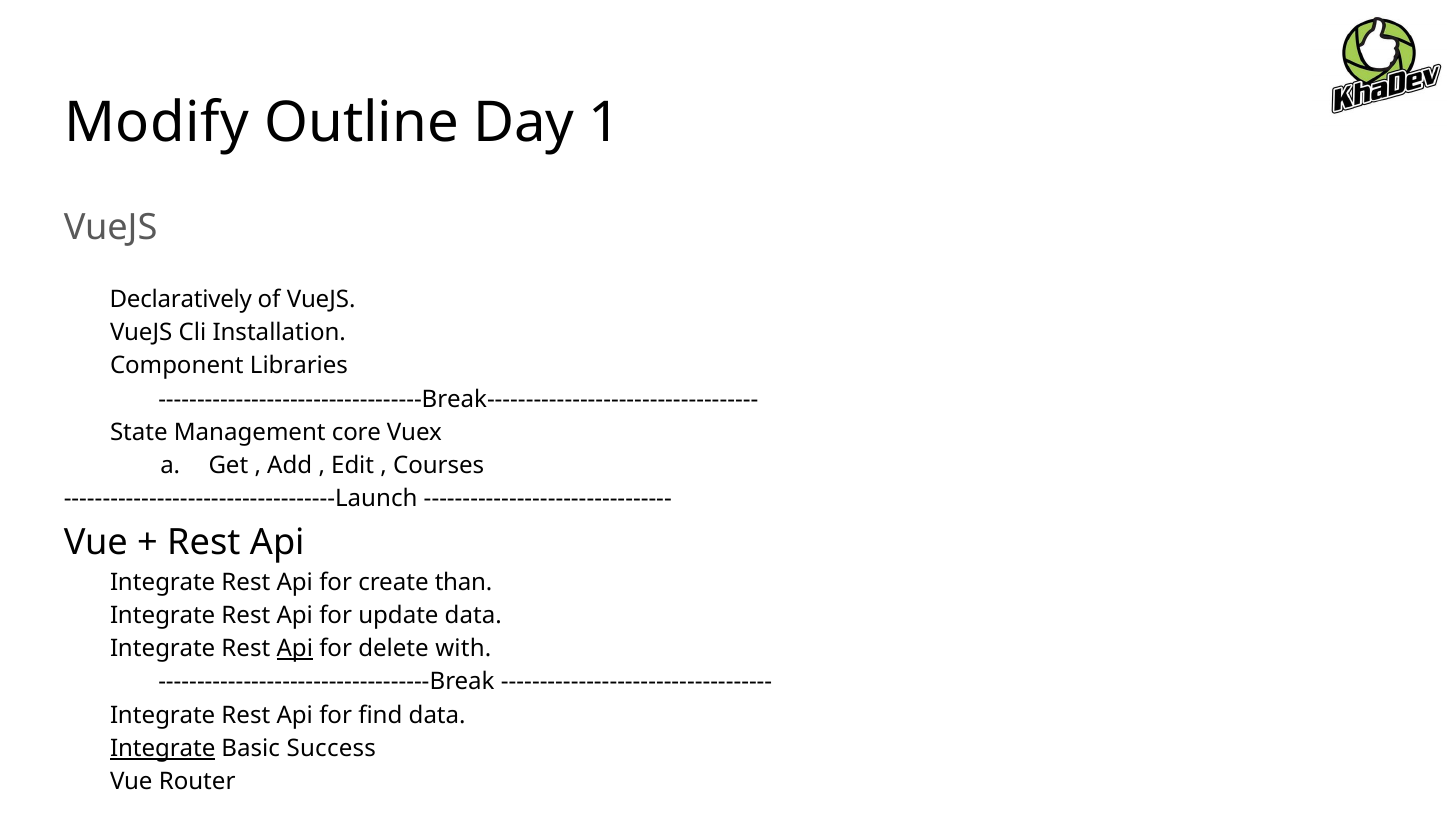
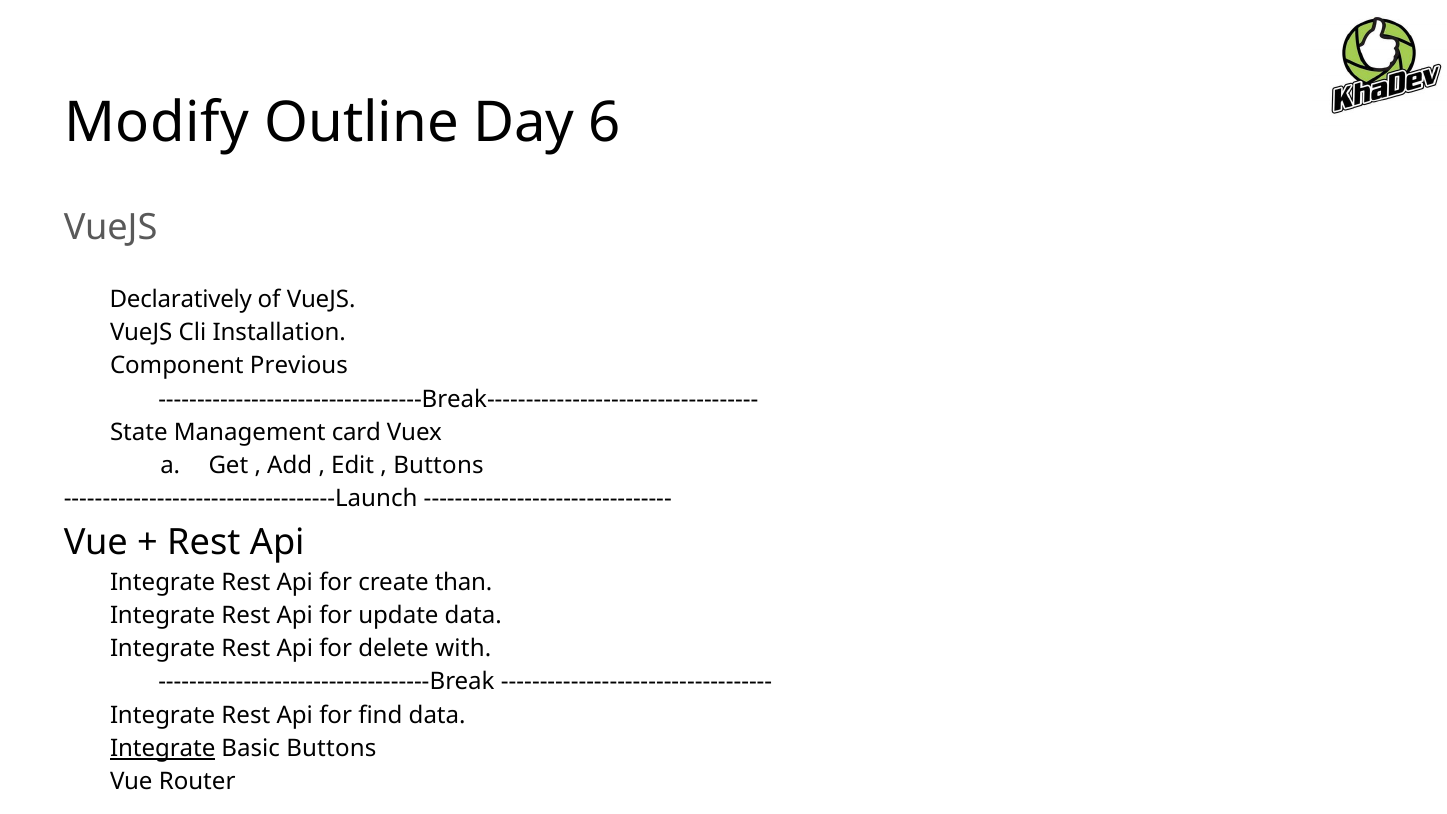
1: 1 -> 6 (605, 123)
Libraries: Libraries -> Previous (299, 366)
core: core -> card (356, 432)
Courses: Courses -> Buttons (438, 466)
Api underline: present -> none (295, 649)
Basic Success: Success -> Buttons (331, 748)
